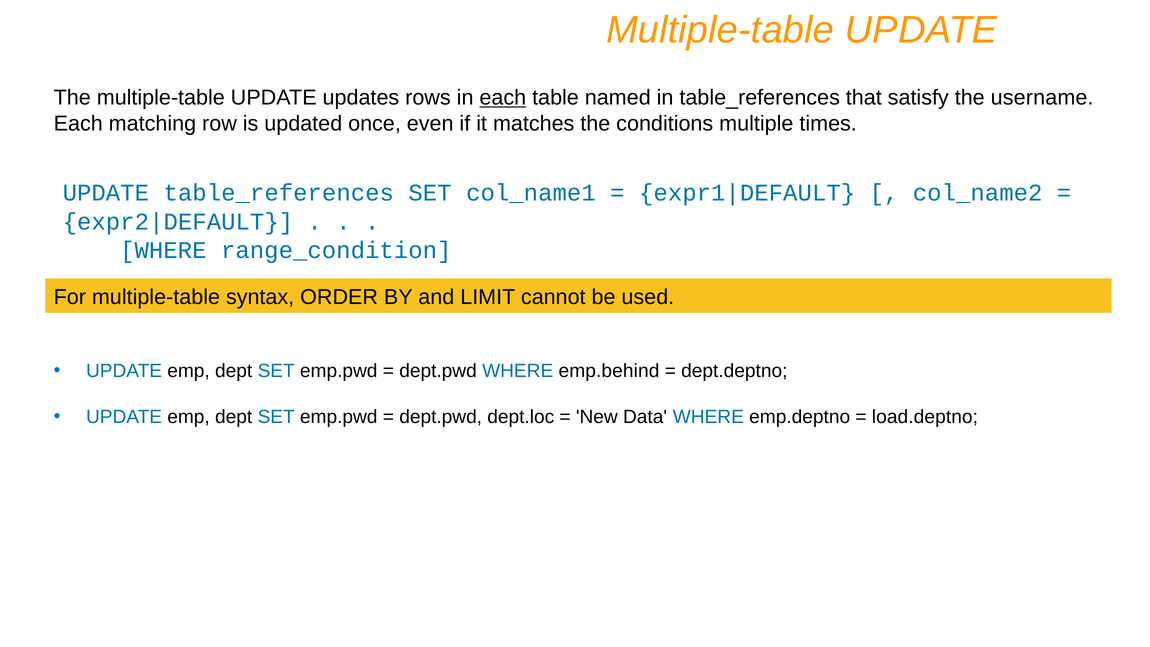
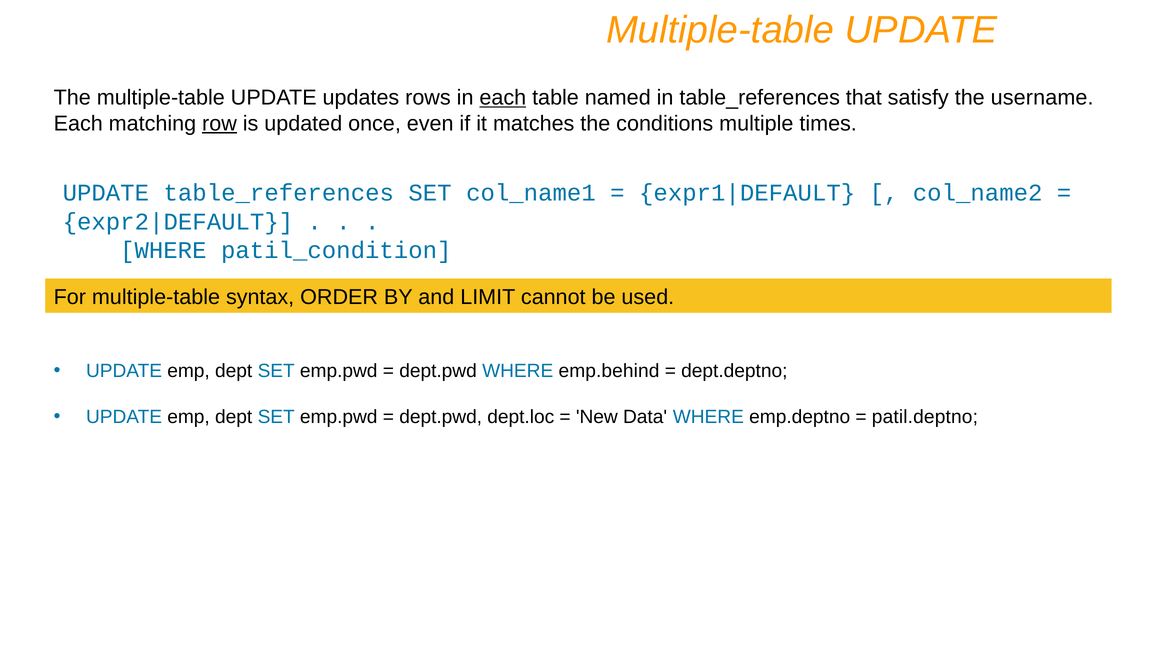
row underline: none -> present (219, 124)
range_condition: range_condition -> patil_condition (336, 250)
load.deptno: load.deptno -> patil.deptno (925, 417)
